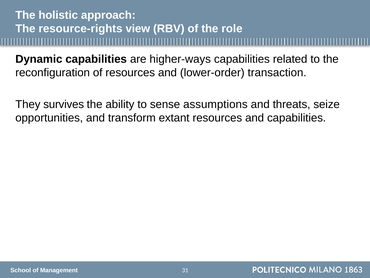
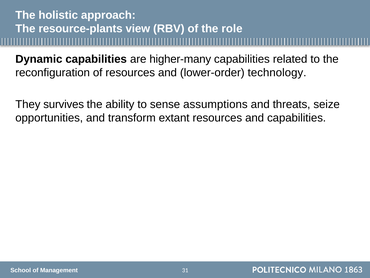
resource-rights: resource-rights -> resource-plants (81, 29)
higher-ways: higher-ways -> higher-many (180, 59)
transaction: transaction -> technology (277, 73)
